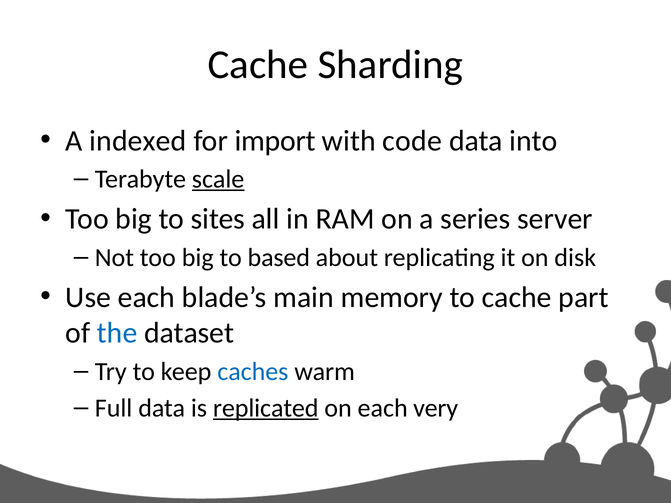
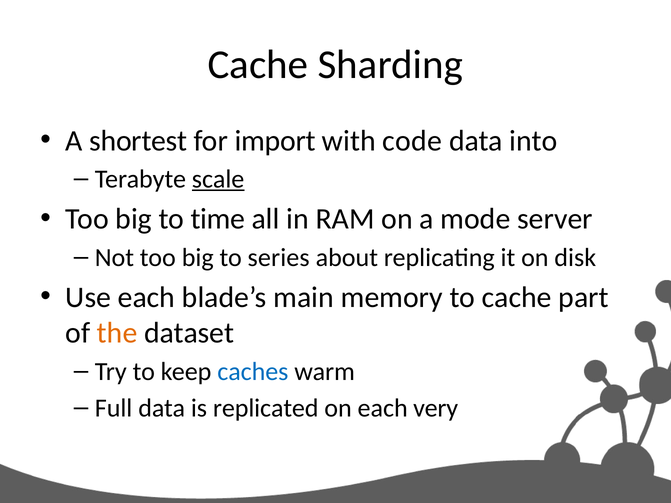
indexed: indexed -> shortest (138, 141)
sites: sites -> time (218, 219)
series: series -> mode (475, 219)
based: based -> series (279, 258)
the colour: blue -> orange (117, 333)
replicated underline: present -> none (266, 408)
